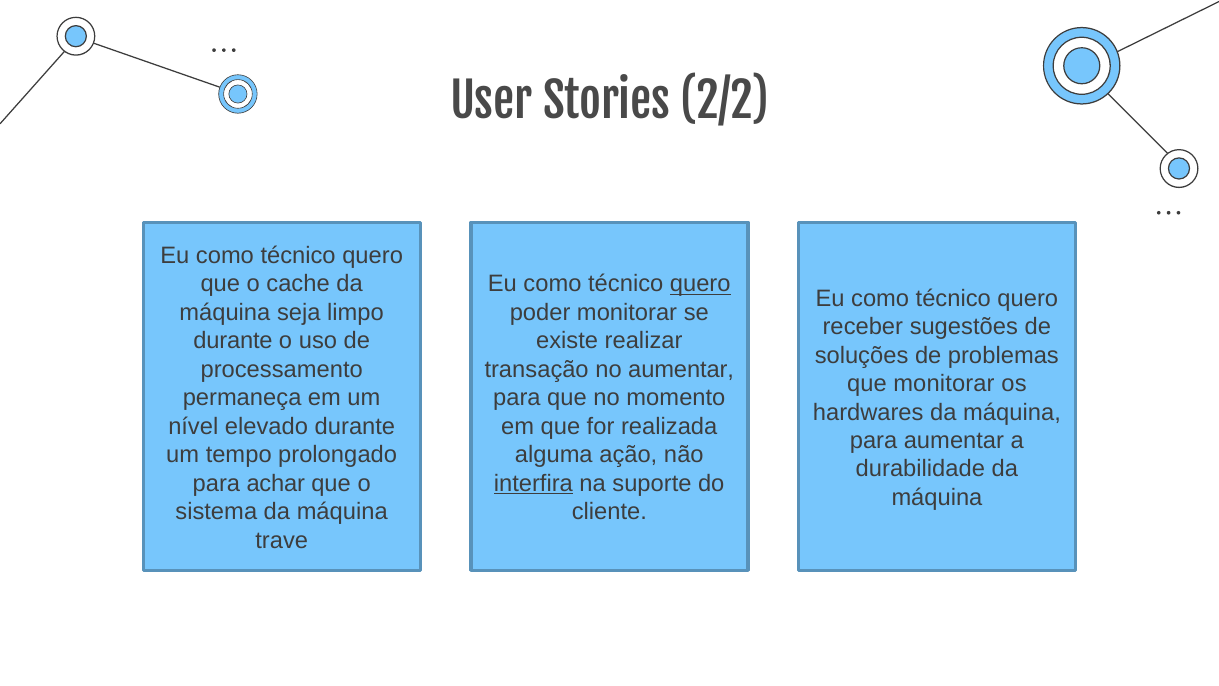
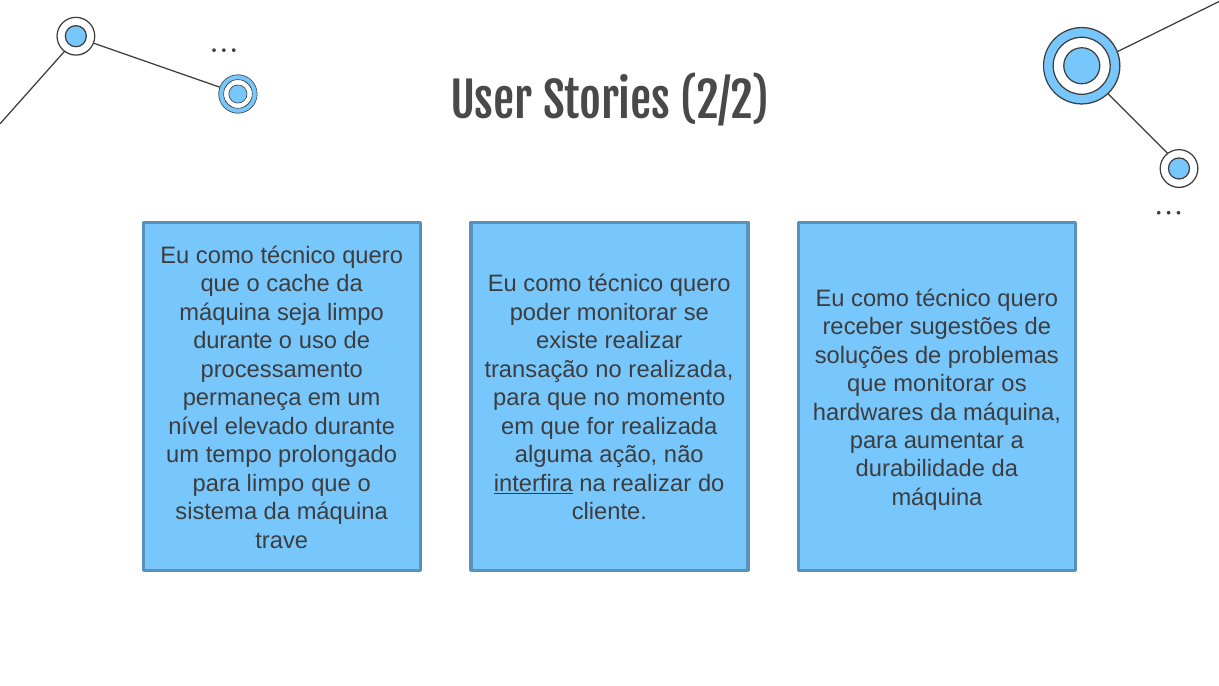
quero underline: present -> none (700, 284)
no aumentar: aumentar -> realizada (681, 369)
para achar: achar -> limpo (275, 483)
na suporte: suporte -> realizar (652, 483)
